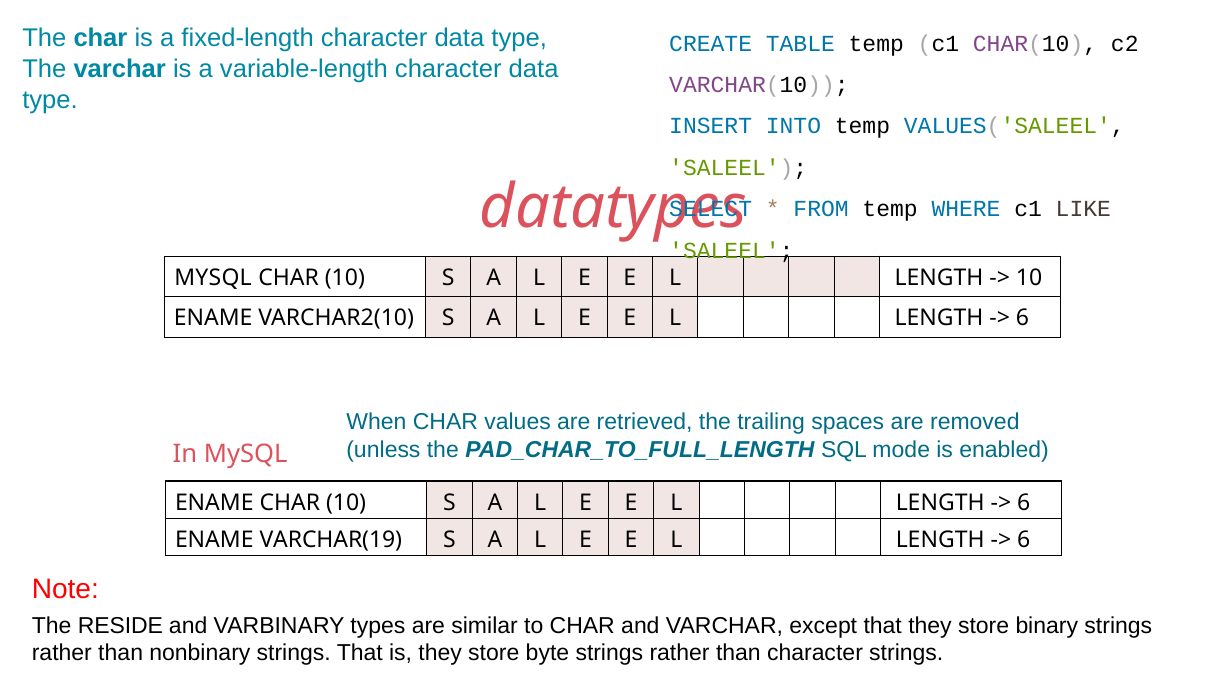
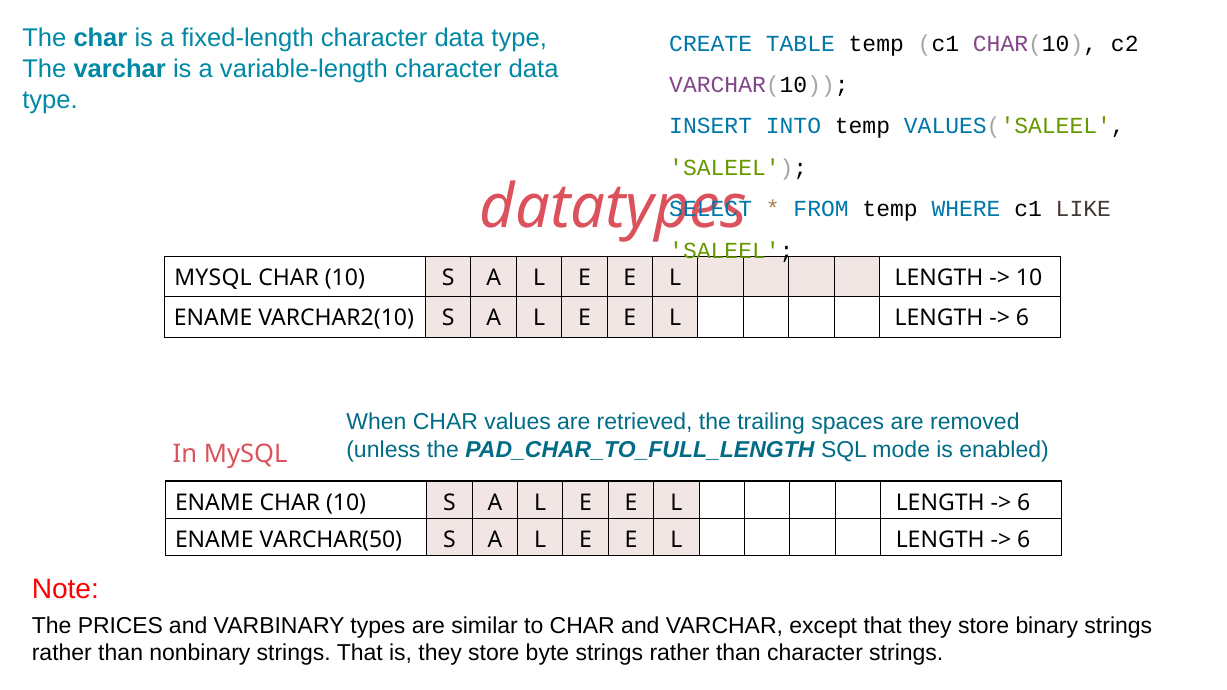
VARCHAR(19: VARCHAR(19 -> VARCHAR(50 (331, 540)
RESIDE: RESIDE -> PRICES (120, 626)
